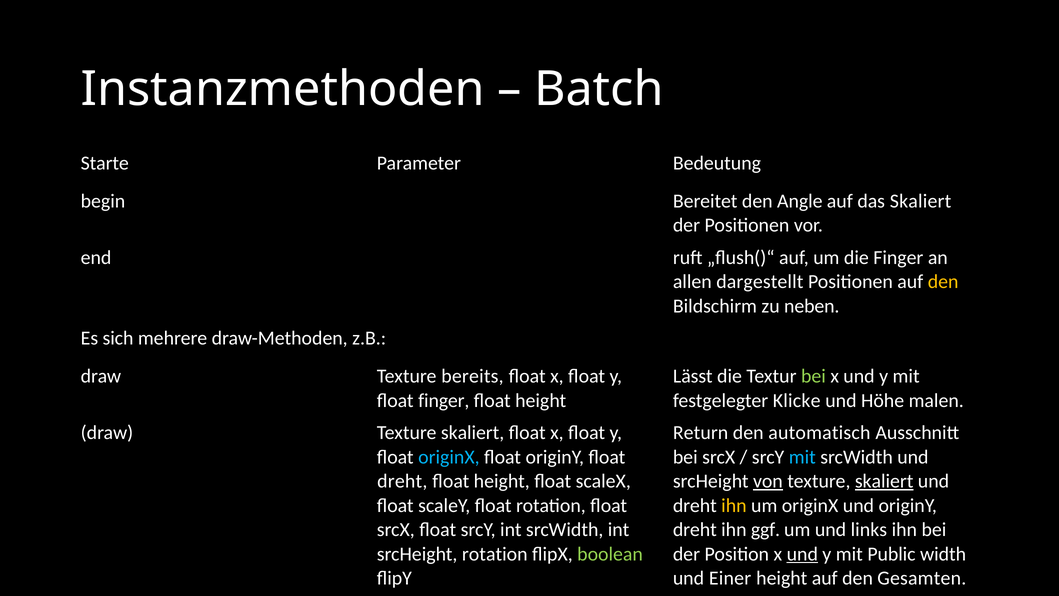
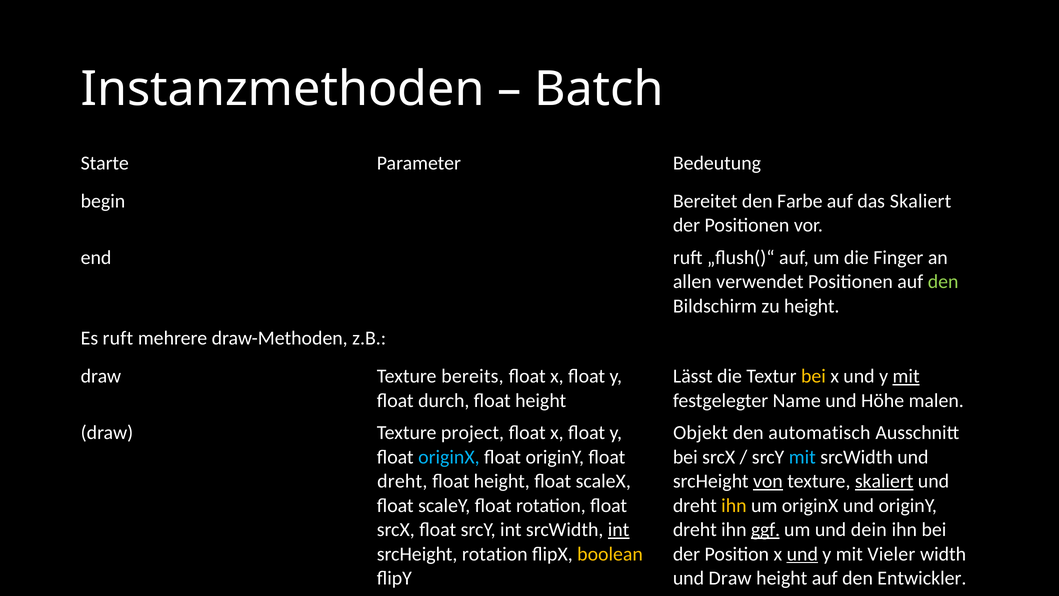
Angle: Angle -> Farbe (800, 201)
dargestellt: dargestellt -> verwendet (760, 282)
den colour: yellow -> light green (943, 282)
zu neben: neben -> height (812, 306)
Es sich: sich -> ruft (118, 338)
bei colour: light green -> yellow (813, 376)
mit underline: none -> present (906, 376)
float finger: finger -> durch (444, 400)
Klicke: Klicke -> Name (797, 400)
draw Texture skaliert: skaliert -> project (473, 433)
Return: Return -> Objekt (701, 433)
int underline: none -> present (619, 529)
ggf underline: none -> present (765, 529)
links: links -> dein (869, 529)
boolean colour: light green -> yellow (610, 554)
Public: Public -> Vieler (891, 554)
und Einer: Einer -> Draw (730, 578)
Gesamten: Gesamten -> Entwickler (922, 578)
